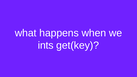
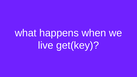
ints: ints -> live (46, 45)
